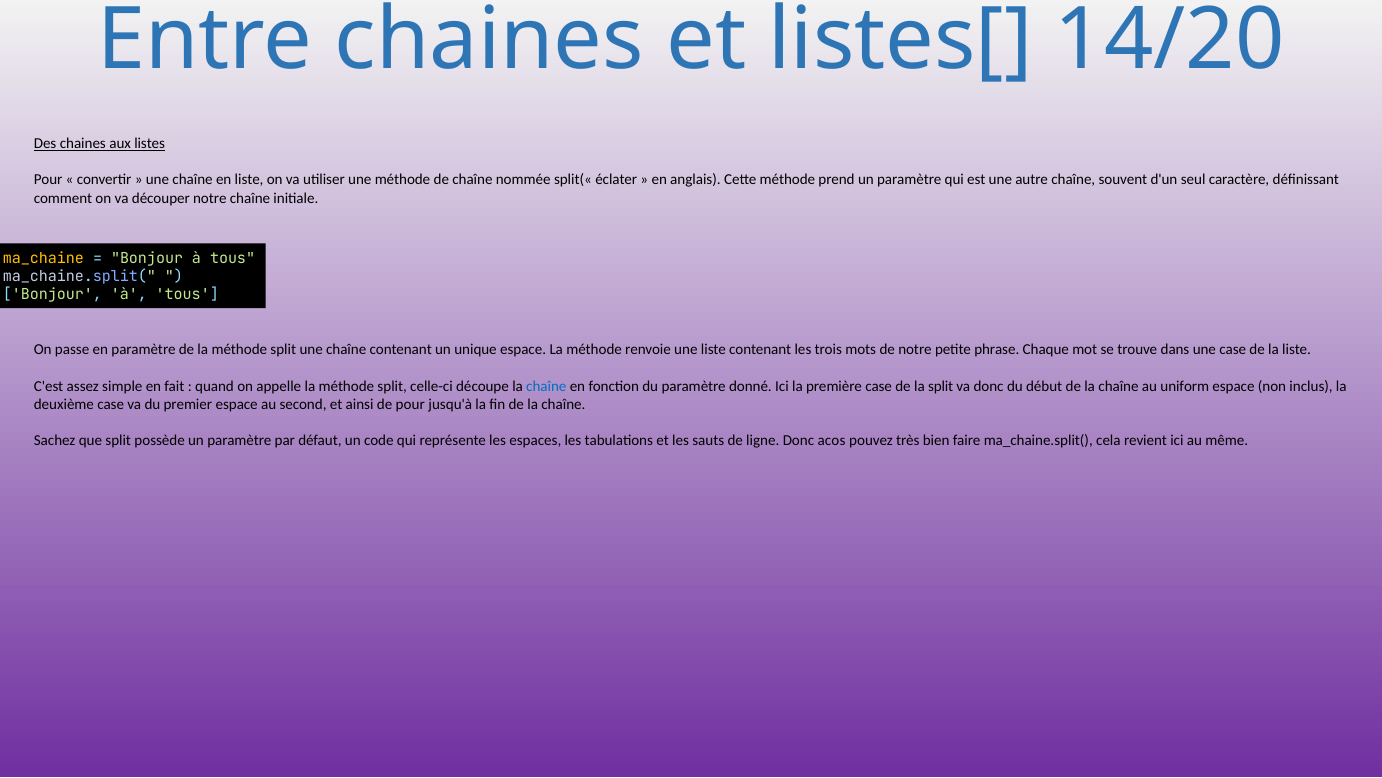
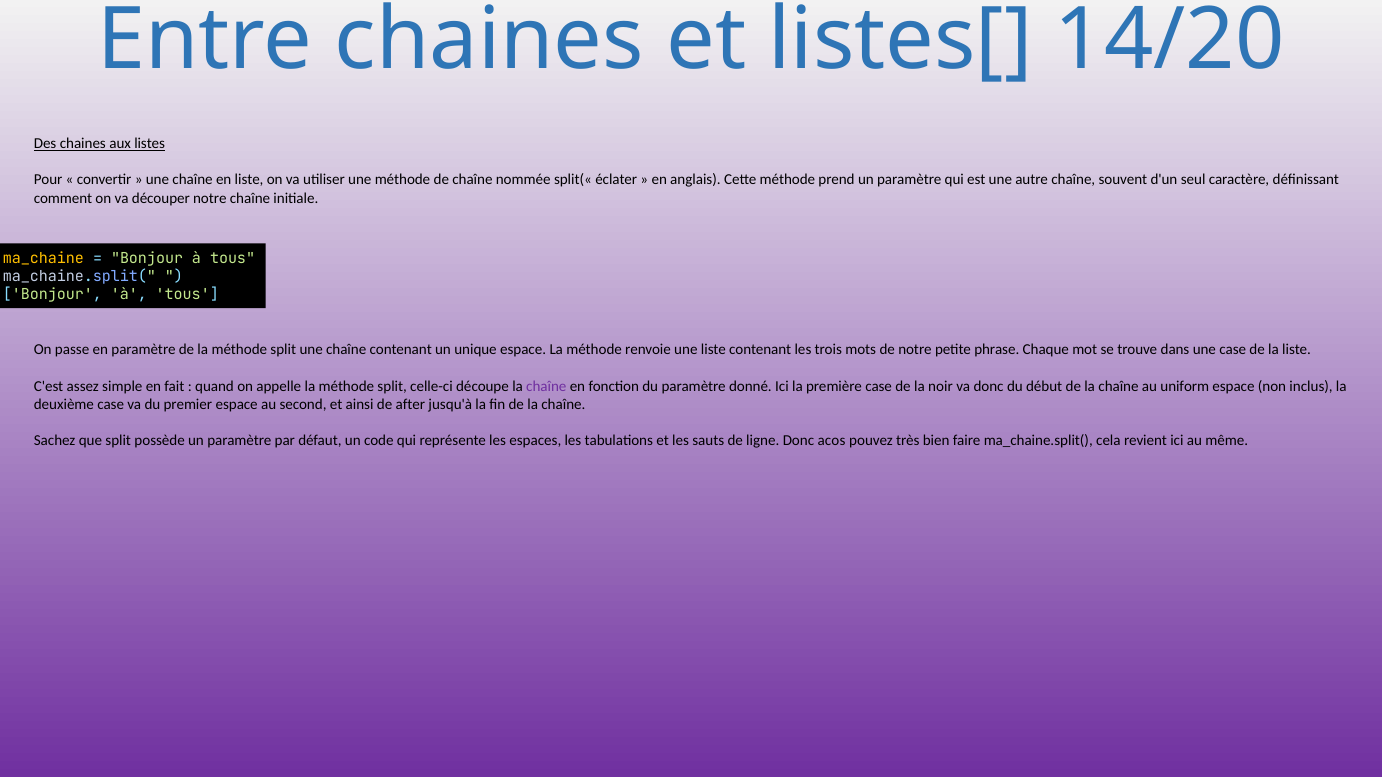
chaîne colour: blue -> purple (546, 386)
la split: split -> noir (940, 386)
de pour: pour -> after (410, 404)
